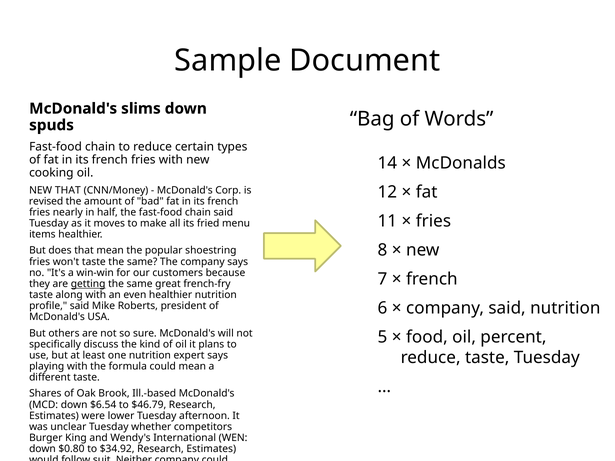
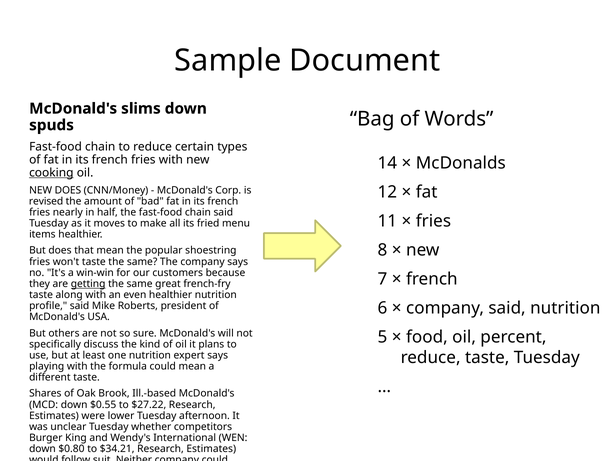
cooking underline: none -> present (51, 173)
NEW THAT: THAT -> DOES (68, 190)
$6.54: $6.54 -> $0.55 (103, 405)
$46.79: $46.79 -> $27.22 (149, 405)
$34.92: $34.92 -> $34.21 (117, 449)
